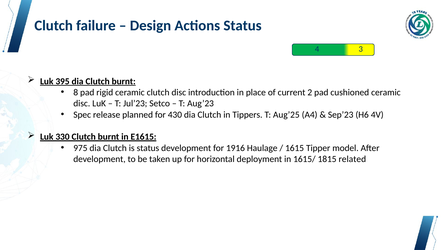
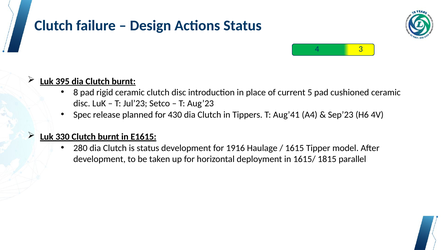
2: 2 -> 5 (310, 92)
Aug’25: Aug’25 -> Aug’41 (286, 115)
975: 975 -> 280 (80, 148)
related: related -> parallel (352, 159)
